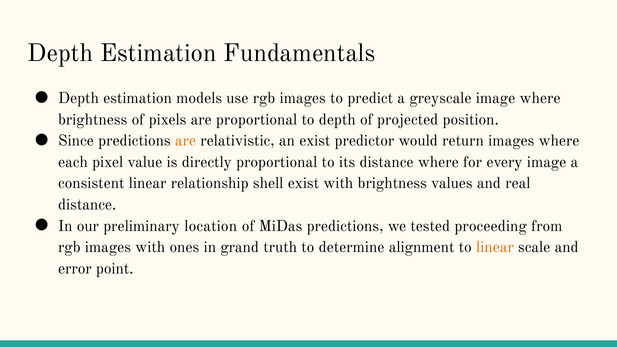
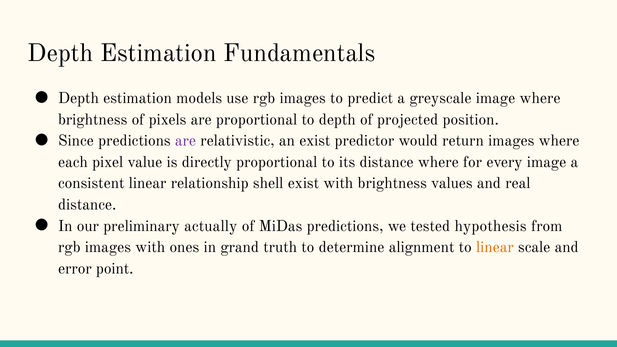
are colour: orange -> purple (186, 141)
location: location -> actually (211, 226)
proceeding: proceeding -> hypothesis (491, 226)
